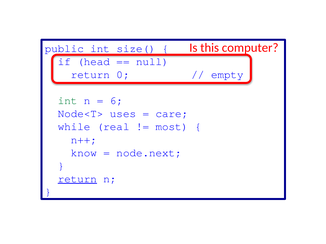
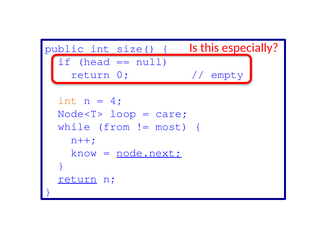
computer: computer -> especially (250, 48)
int colour: green -> orange (68, 101)
6: 6 -> 4 (116, 101)
uses: uses -> loop (123, 114)
real: real -> from (113, 127)
node.next underline: none -> present (149, 153)
